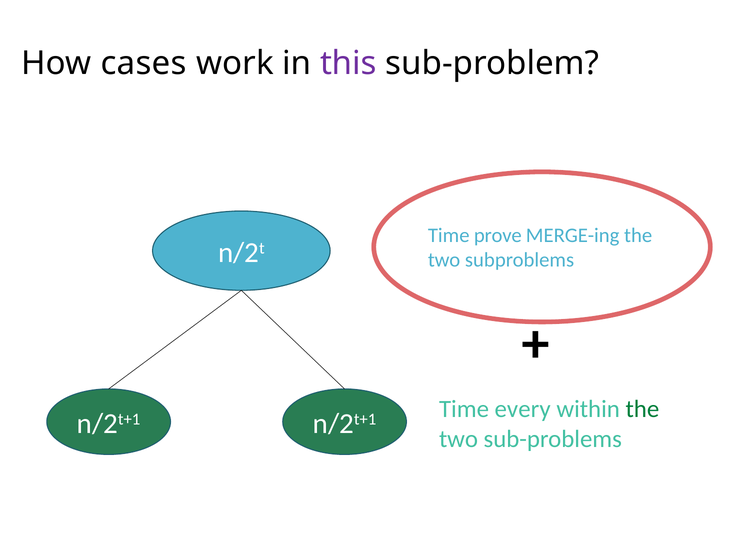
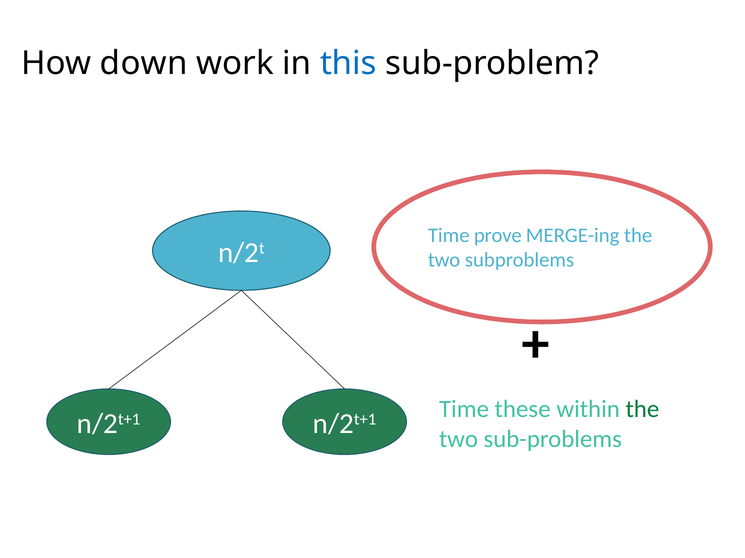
cases: cases -> down (144, 63)
this colour: purple -> blue (348, 63)
every: every -> these (523, 410)
